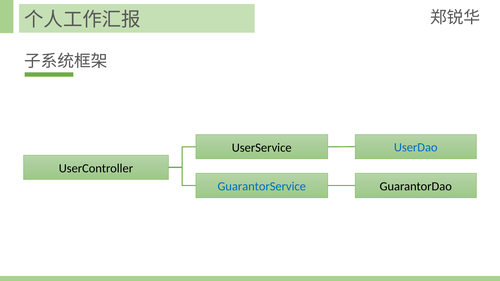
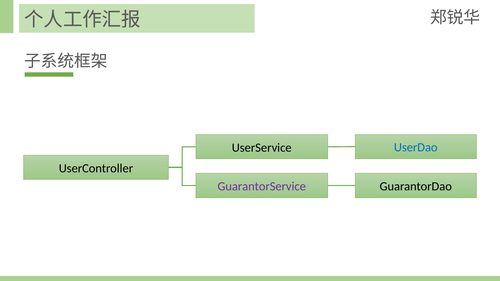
GuarantorService colour: blue -> purple (262, 187)
